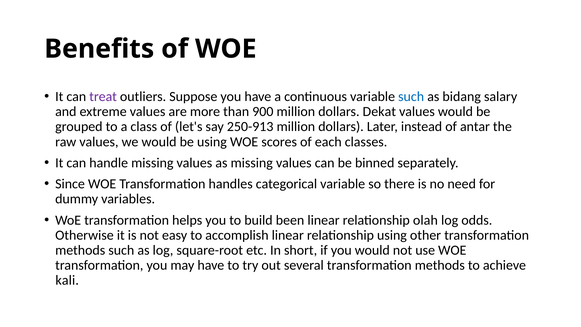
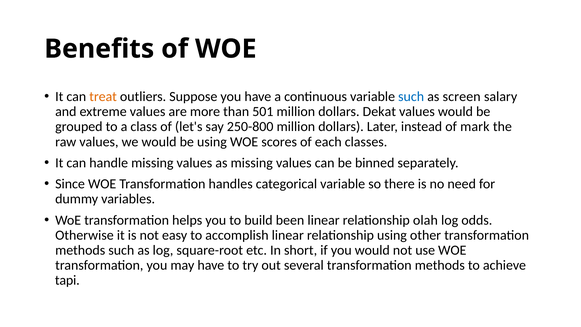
treat colour: purple -> orange (103, 97)
bidang: bidang -> screen (462, 97)
900: 900 -> 501 (263, 112)
250-913: 250-913 -> 250-800 (250, 127)
antar: antar -> mark (475, 127)
kali: kali -> tapi (67, 280)
